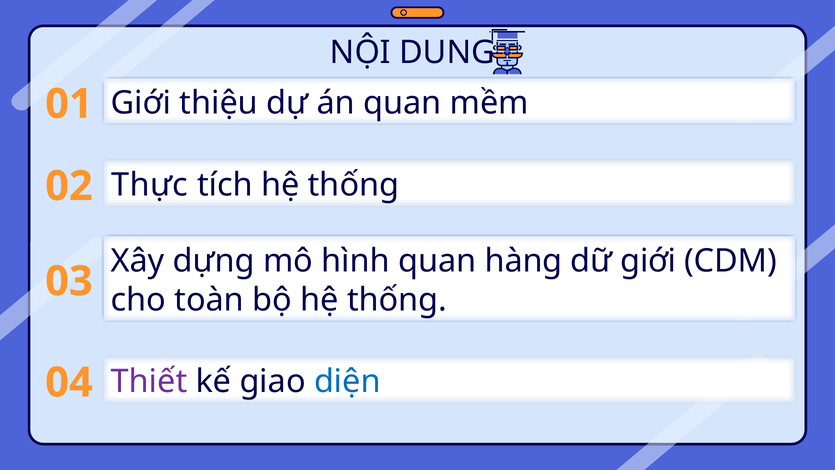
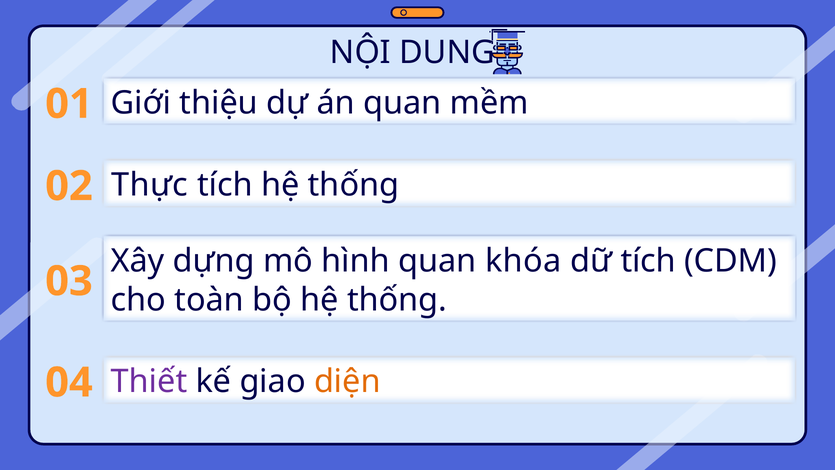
hàng: hàng -> khóa (523, 261)
dữ giới: giới -> tích (648, 261)
diện colour: blue -> orange (347, 382)
